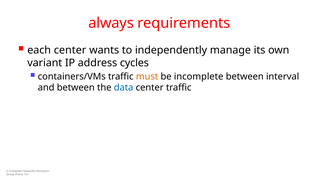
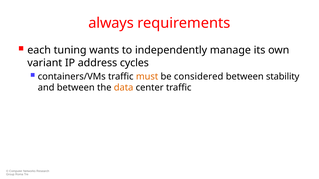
each center: center -> tuning (70, 50)
incomplete: incomplete -> considered (199, 77)
interval: interval -> stability (283, 77)
data colour: blue -> orange (124, 88)
